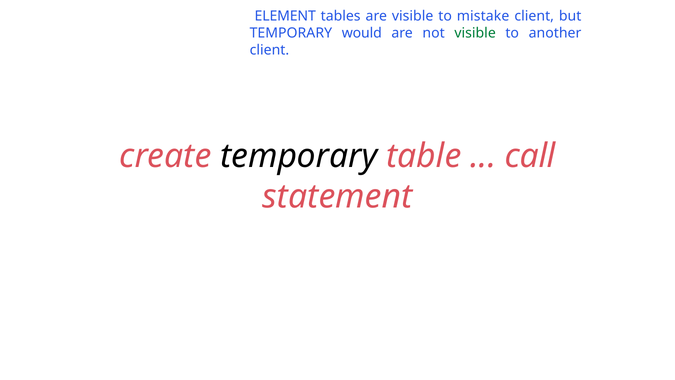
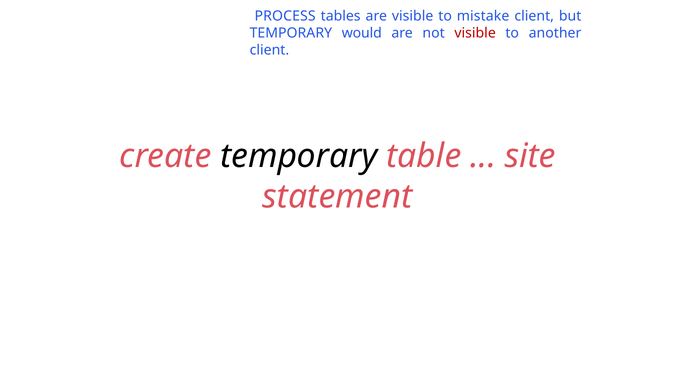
ELEMENT: ELEMENT -> PROCESS (285, 16)
visible colour: green -> red (475, 33)
call: call -> site (530, 156)
